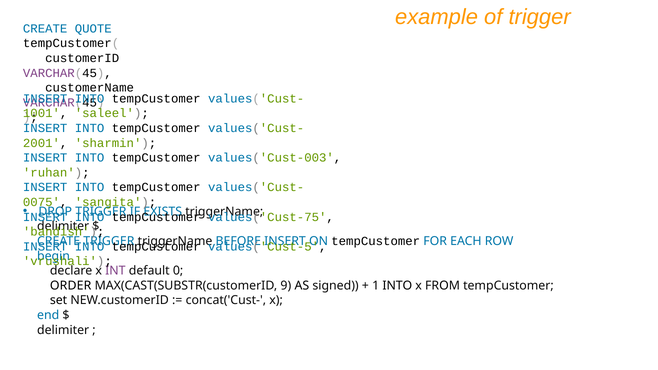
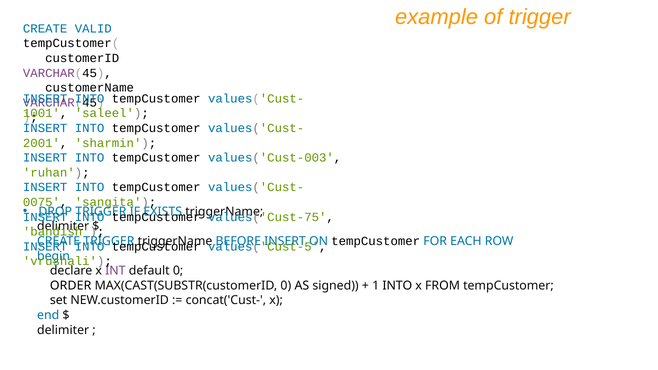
QUOTE: QUOTE -> VALID (93, 29)
MAX(CAST(SUBSTR(customerID 9: 9 -> 0 (286, 286)
